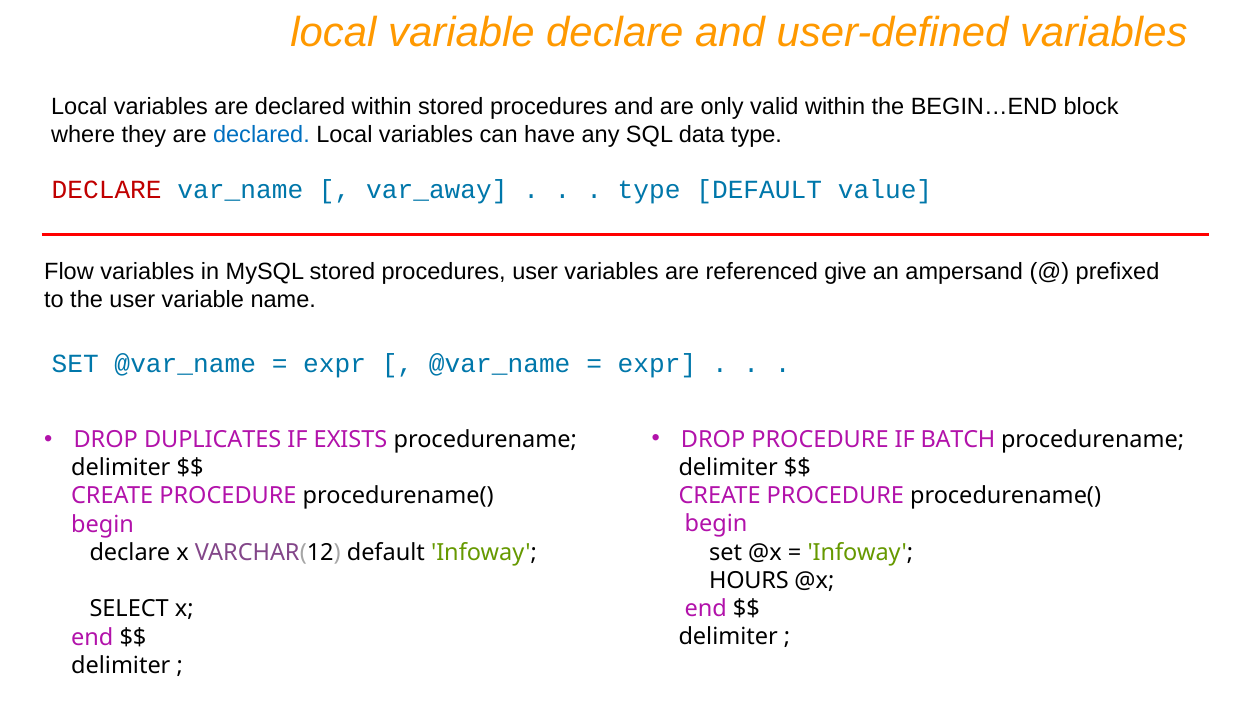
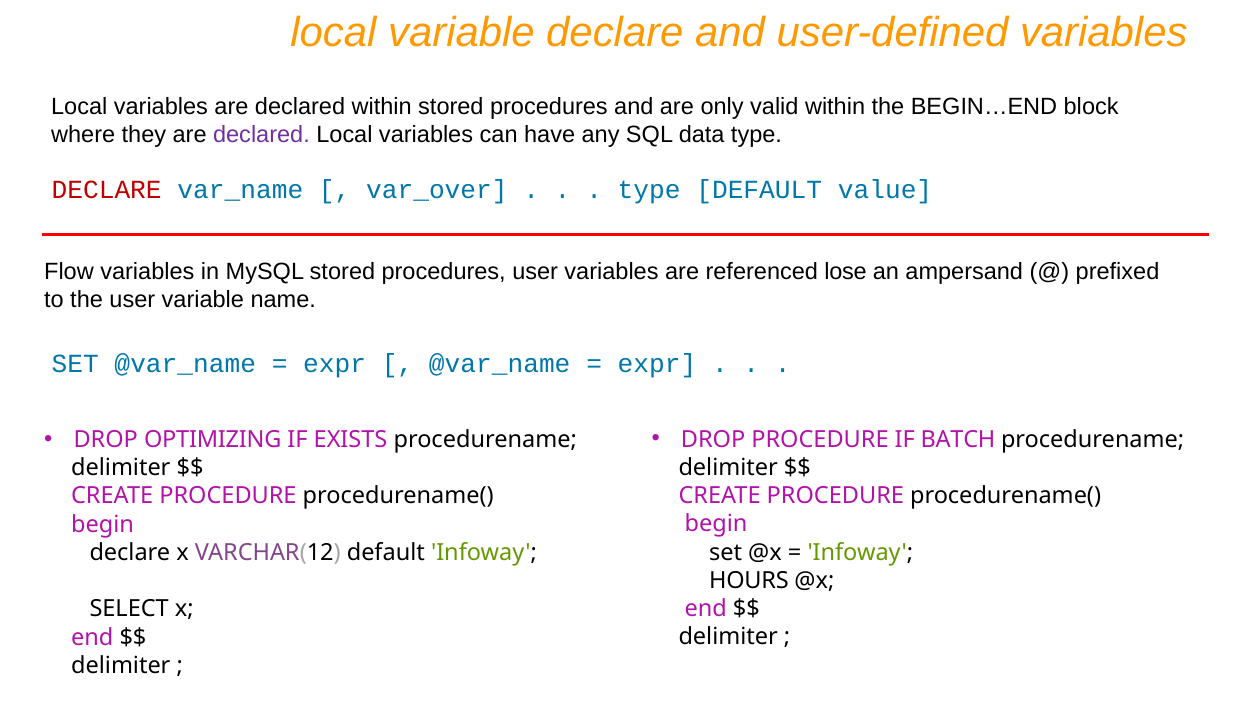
declared colour: blue -> purple (261, 135)
var_away: var_away -> var_over (437, 190)
give: give -> lose (846, 271)
DUPLICATES: DUPLICATES -> OPTIMIZING (213, 440)
